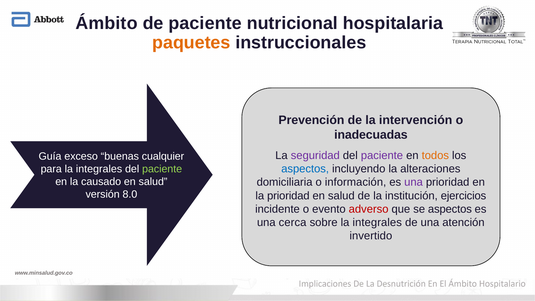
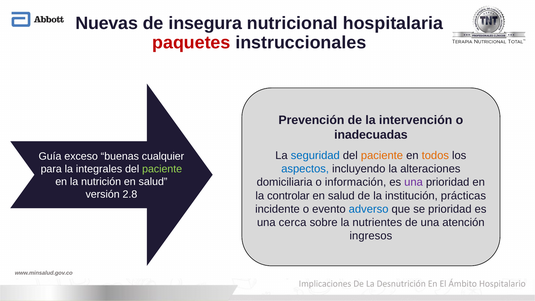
Ámbito: Ámbito -> Nuevas (107, 23)
de paciente: paciente -> insegura (205, 23)
paquetes colour: orange -> red (191, 43)
seguridad colour: purple -> blue (315, 156)
paciente colour: purple -> orange (382, 156)
causado: causado -> nutrición (101, 182)
8.0: 8.0 -> 2.8 (130, 194)
la prioridad: prioridad -> controlar (288, 196)
ejercicios: ejercicios -> prácticas (463, 196)
adverso colour: red -> blue (369, 209)
se aspectos: aspectos -> prioridad (450, 209)
sobre la integrales: integrales -> nutrientes (377, 222)
invertido: invertido -> ingresos (371, 236)
